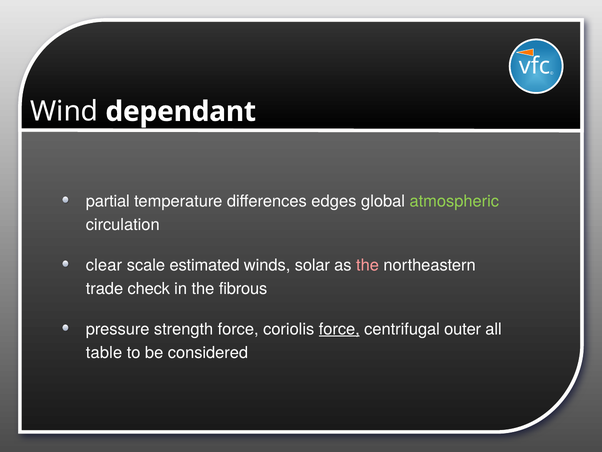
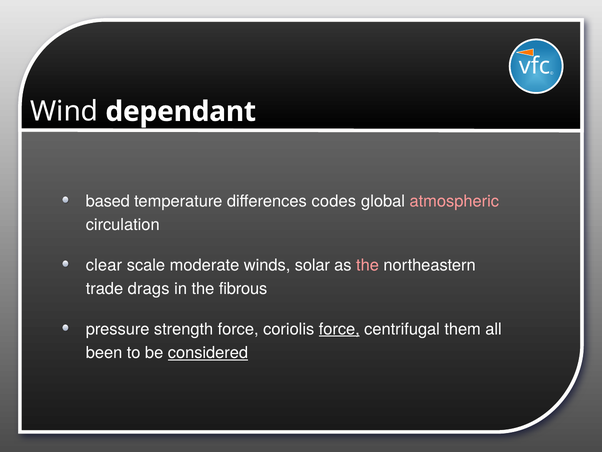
partial: partial -> based (108, 201)
edges: edges -> codes (334, 201)
atmospheric colour: light green -> pink (454, 201)
estimated: estimated -> moderate (204, 265)
check: check -> drags (149, 289)
outer: outer -> them (463, 329)
table: table -> been (104, 352)
considered underline: none -> present (208, 352)
